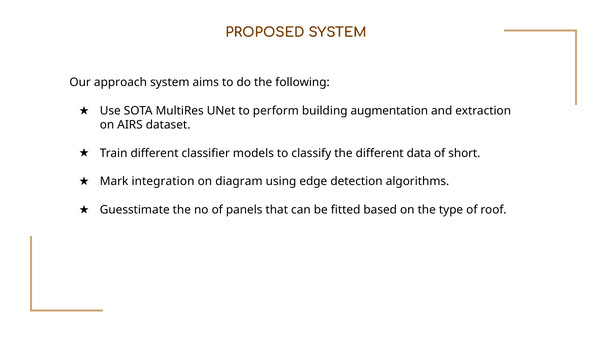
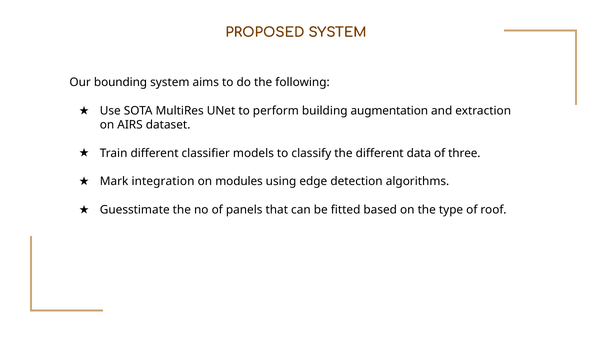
approach: approach -> bounding (121, 83)
short: short -> three (464, 153)
diagram: diagram -> modules (239, 182)
